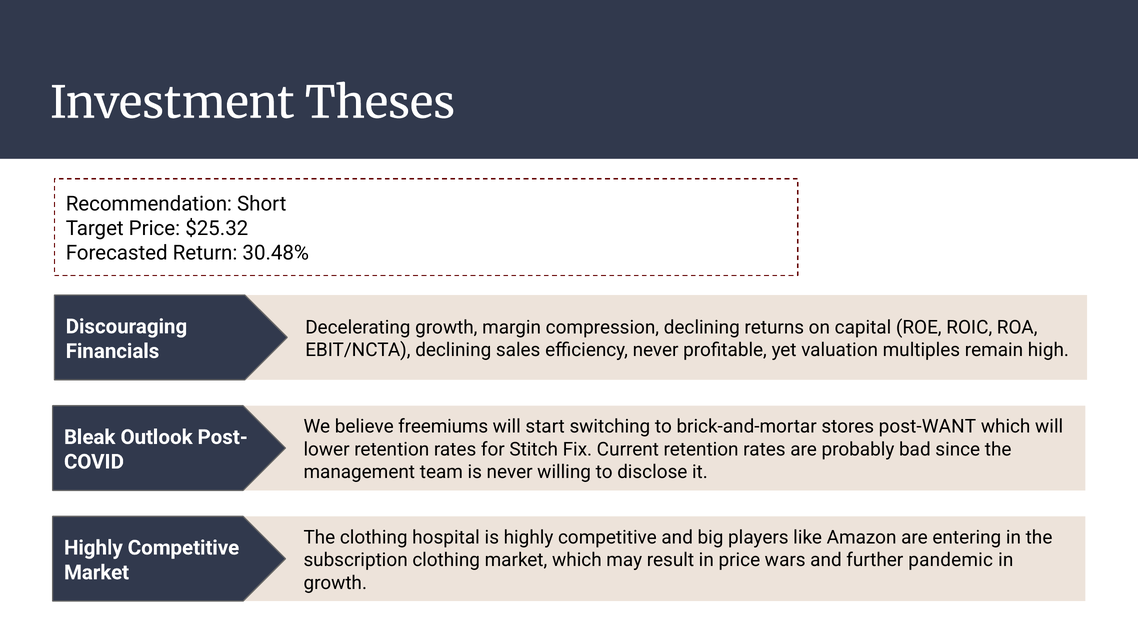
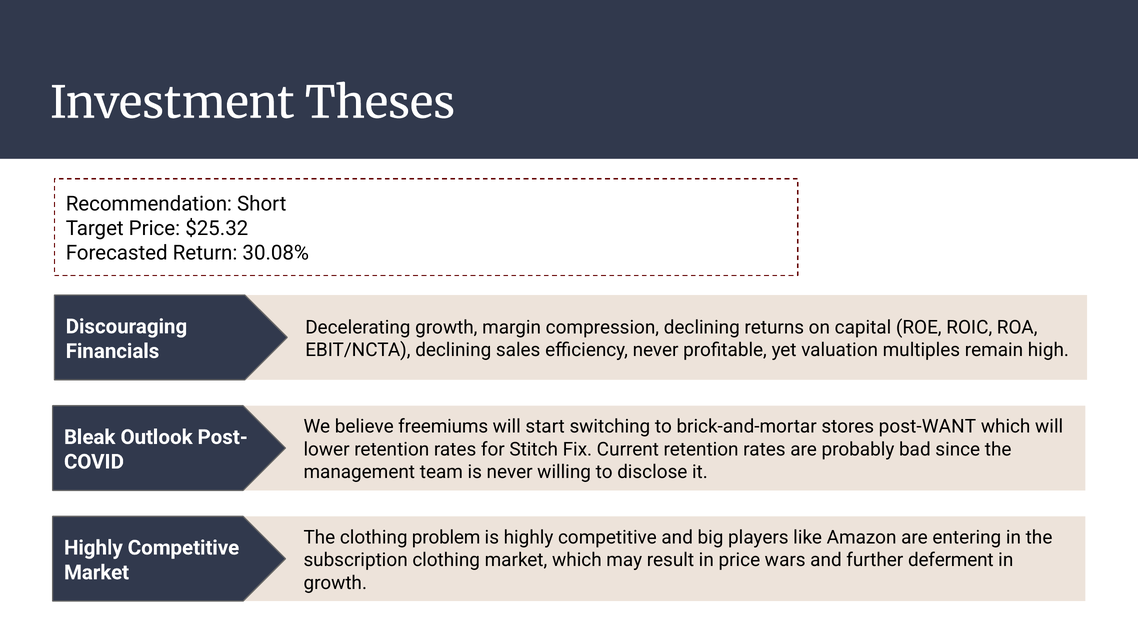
30.48%: 30.48% -> 30.08% (276, 253)
hospital: hospital -> problem (446, 537)
pandemic: pandemic -> deferment (951, 560)
